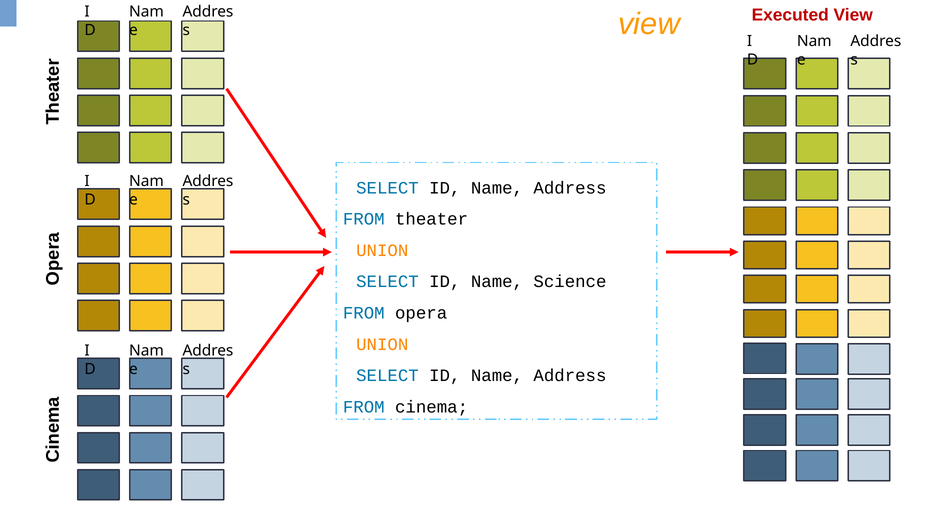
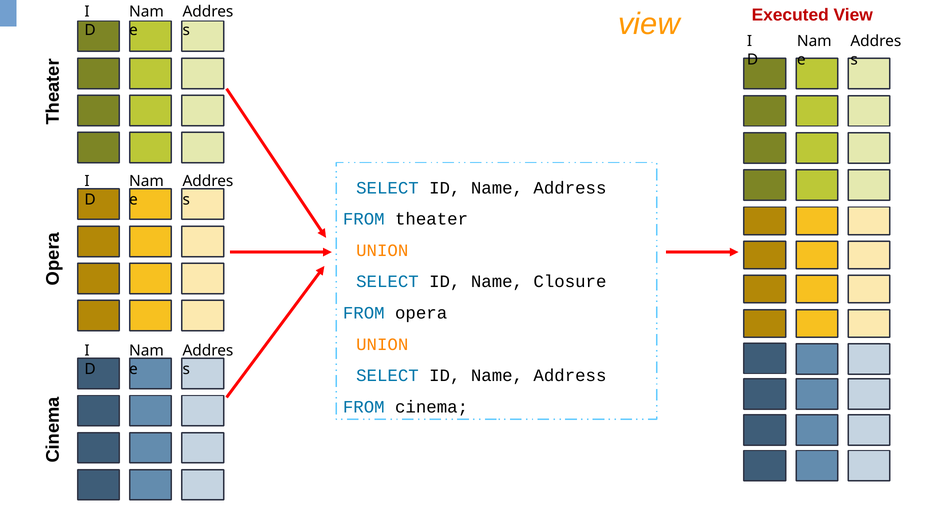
Science: Science -> Closure (570, 282)
